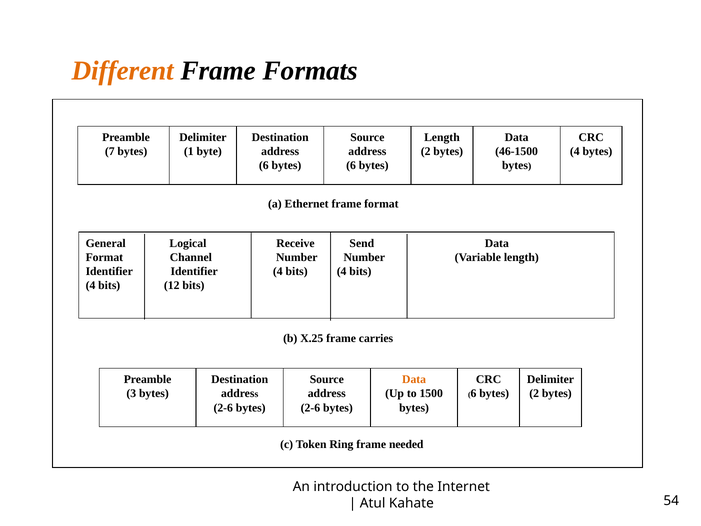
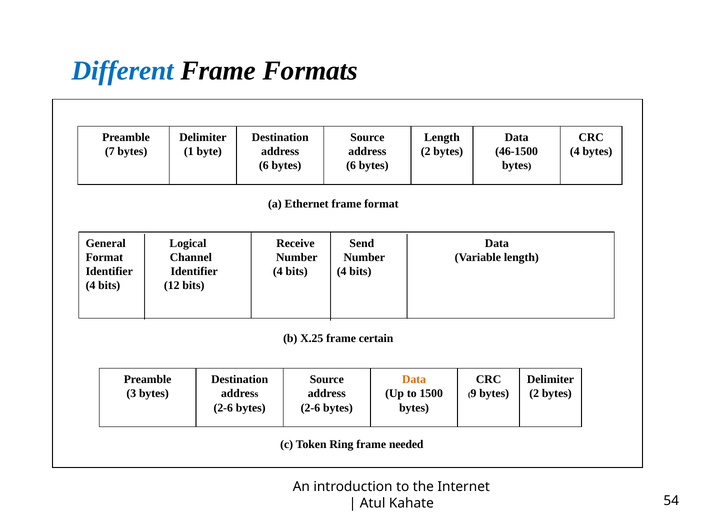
Different colour: orange -> blue (123, 71)
carries: carries -> certain (376, 338)
6: 6 -> 9 (473, 393)
